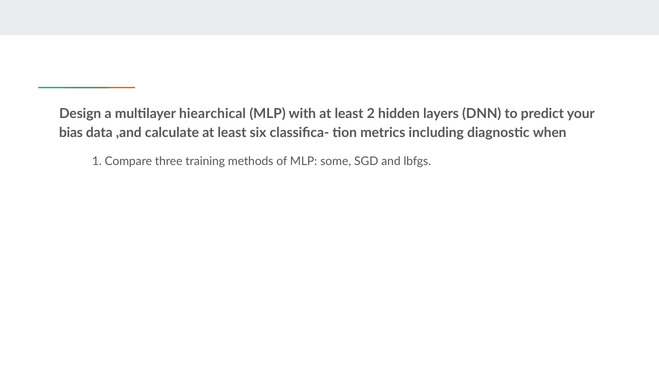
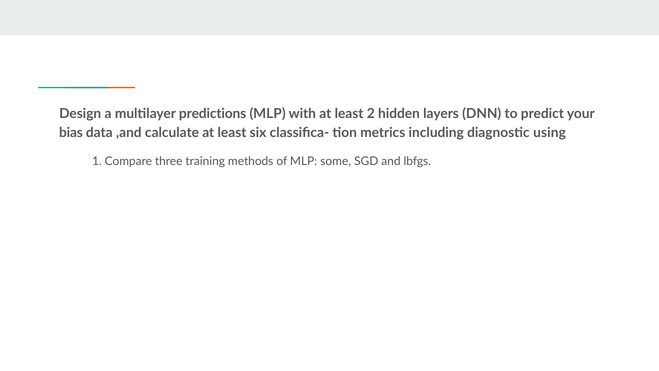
hiearchical: hiearchical -> predictions (213, 114)
when: when -> using (550, 133)
